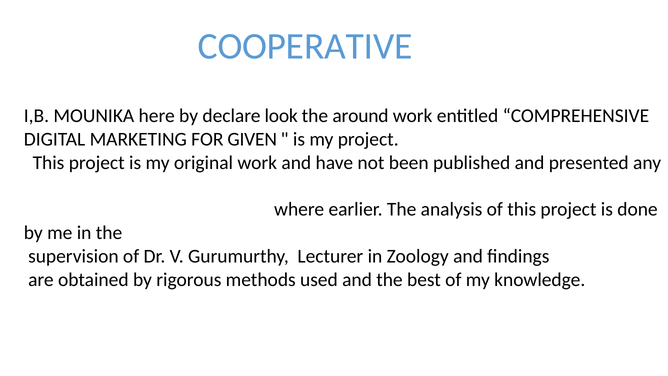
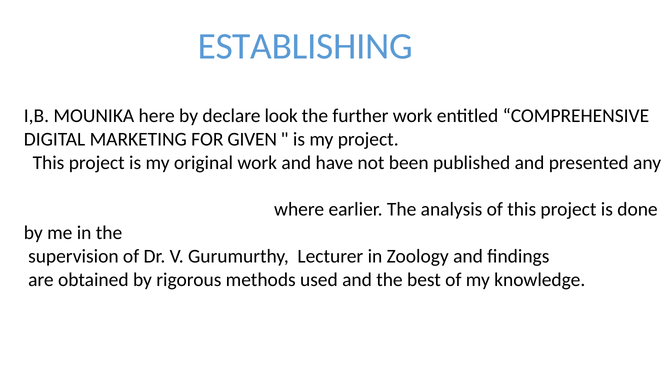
COOPERATIVE: COOPERATIVE -> ESTABLISHING (305, 46)
around: around -> further (360, 116)
